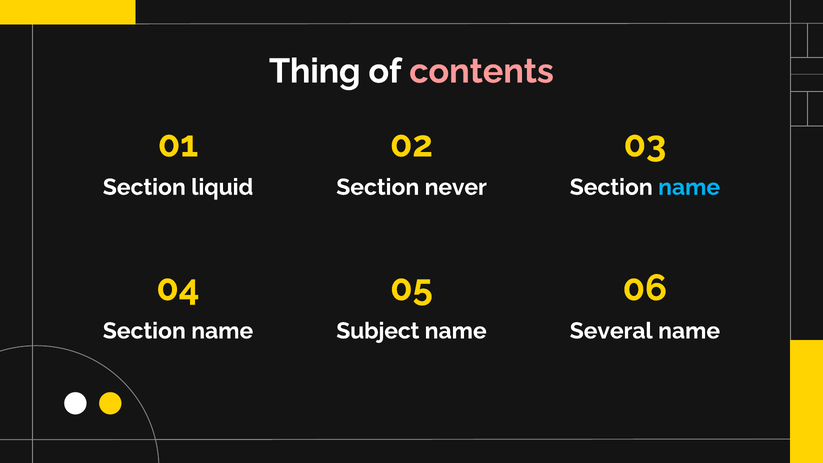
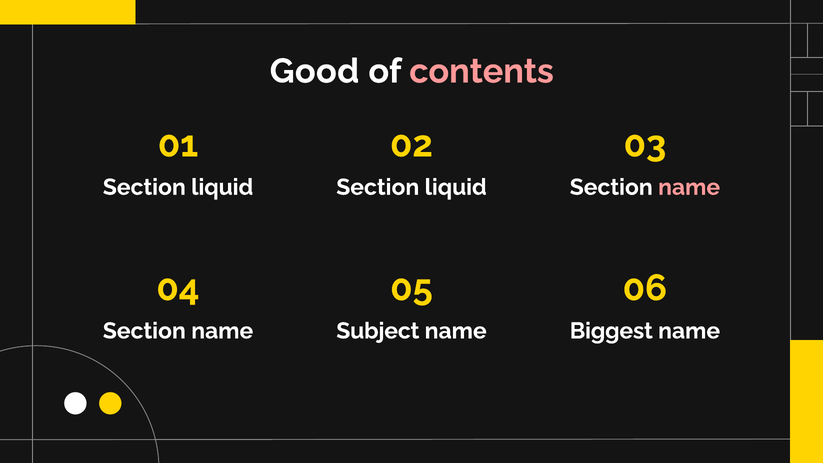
Thing: Thing -> Good (314, 71)
never: never -> liquid (456, 187)
name colour: light blue -> pink (689, 187)
Several: Several -> Biggest (611, 331)
